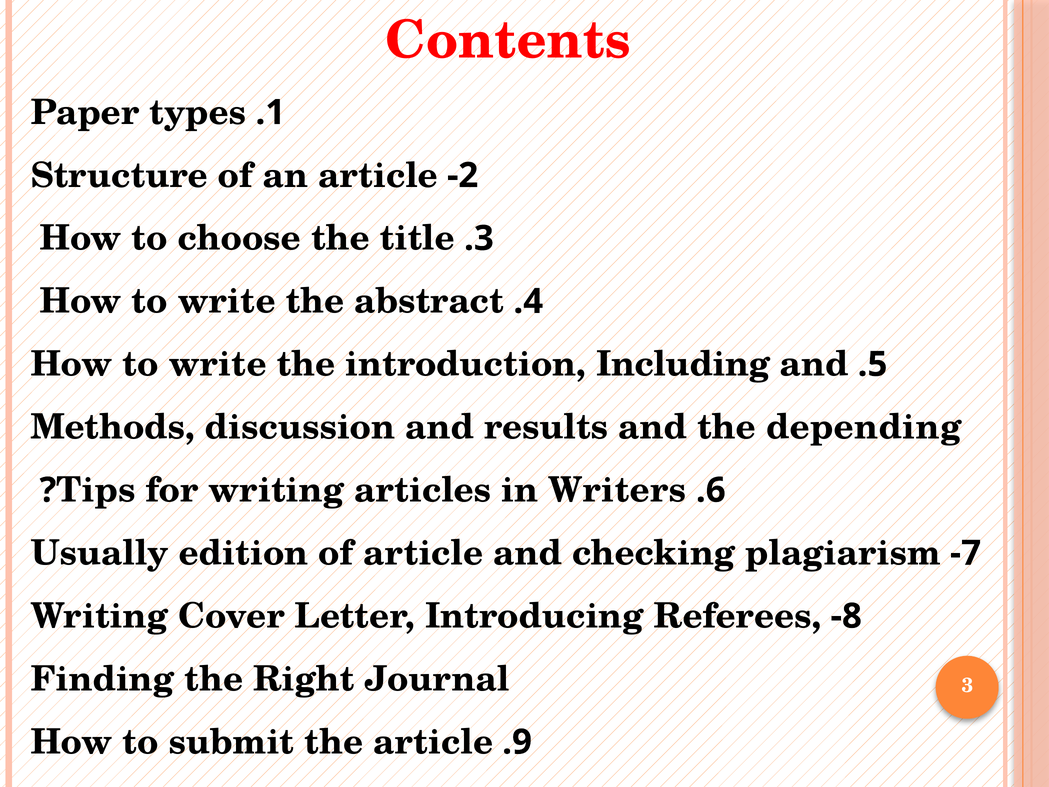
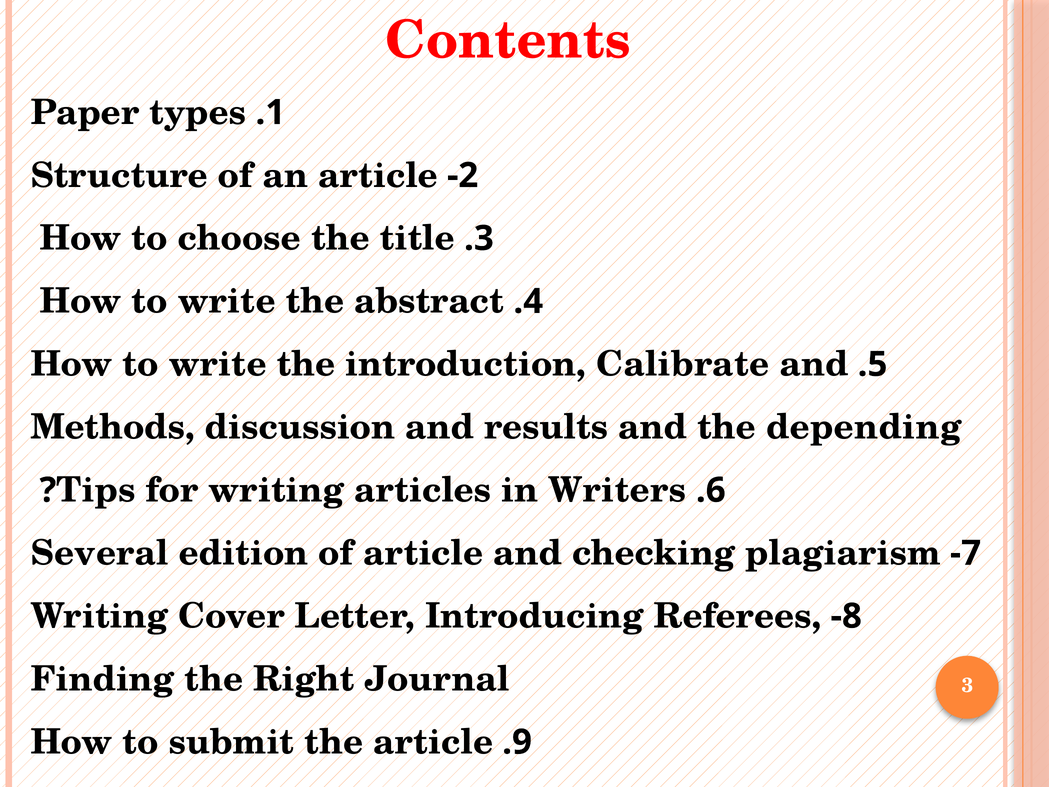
Including: Including -> Calibrate (683, 364)
Usually: Usually -> Several (100, 553)
